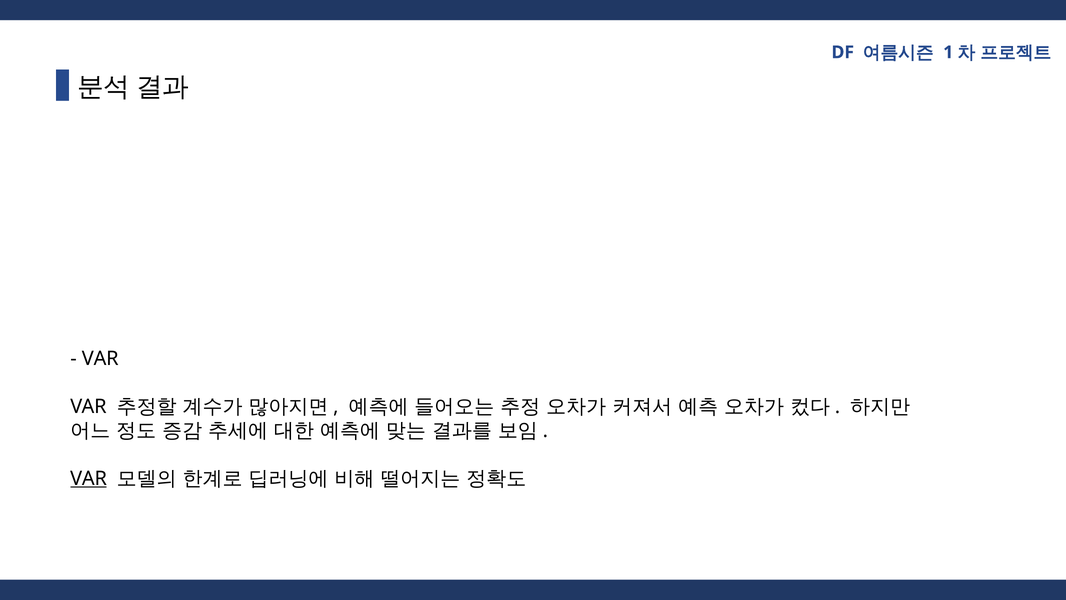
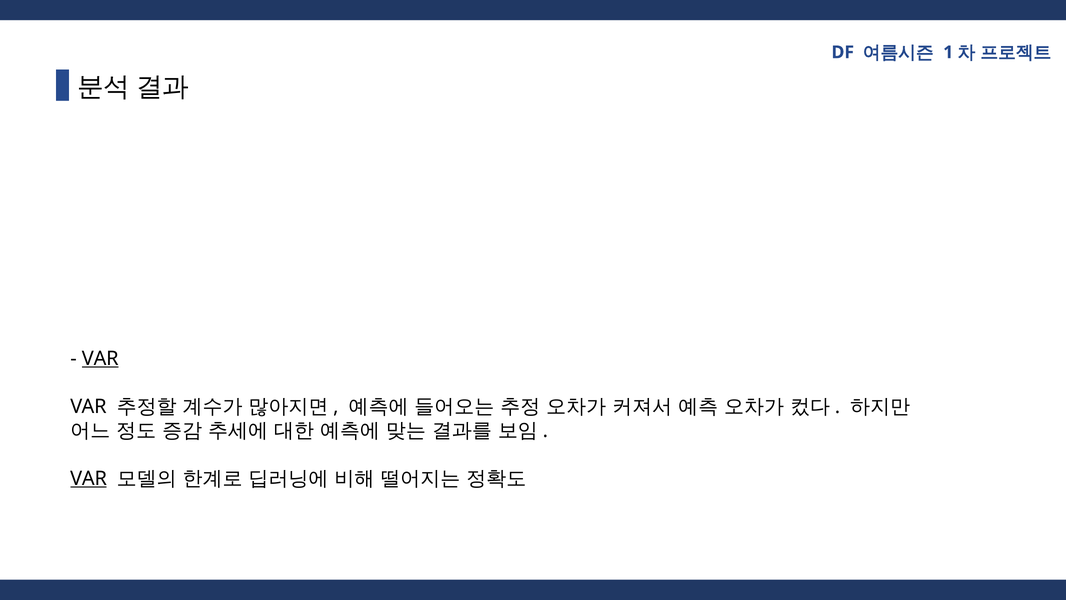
VAR underline: none -> present (100, 358)
